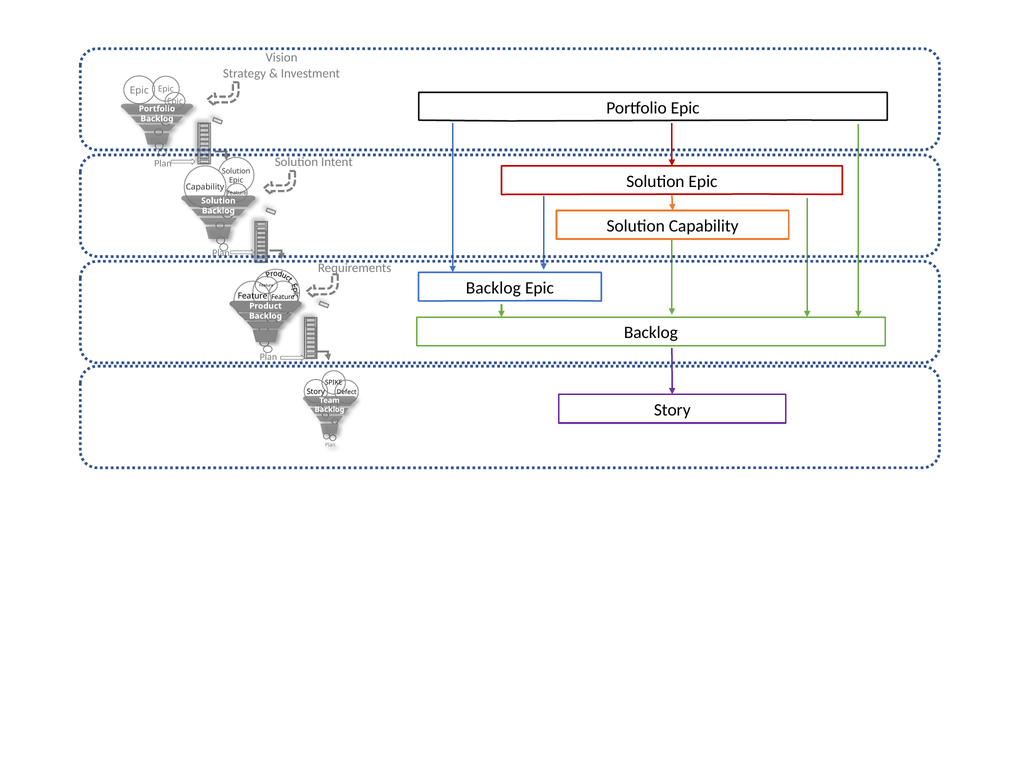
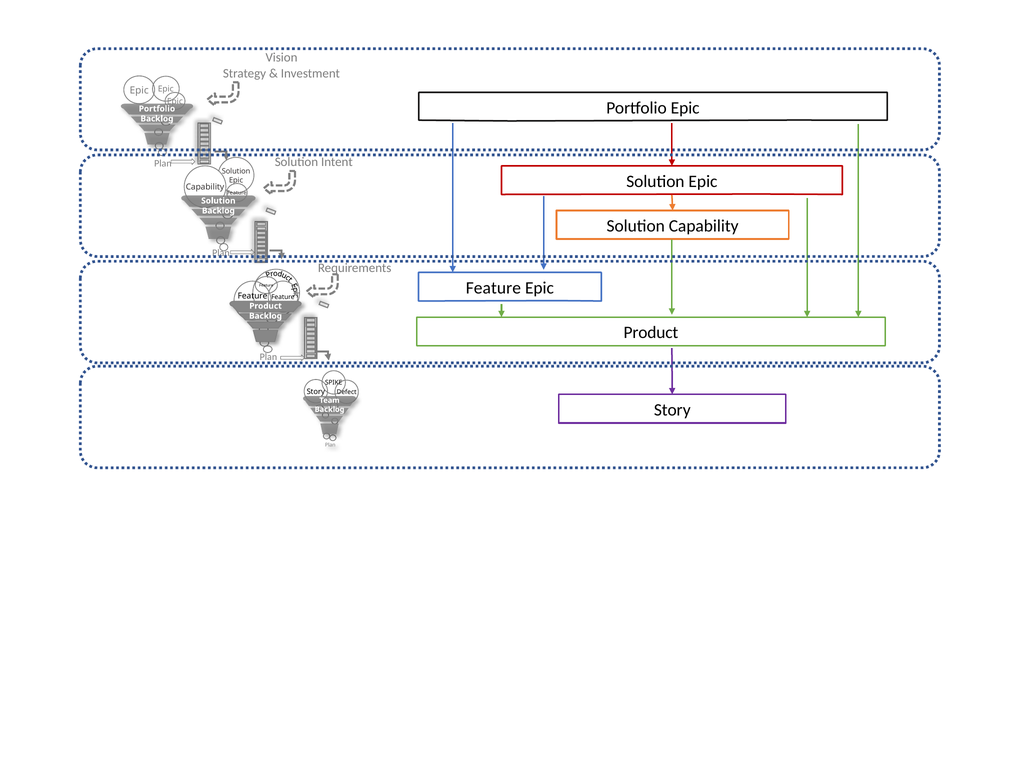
Backlog: Backlog -> Feature (493, 288)
Backlog: Backlog -> Product (651, 333)
